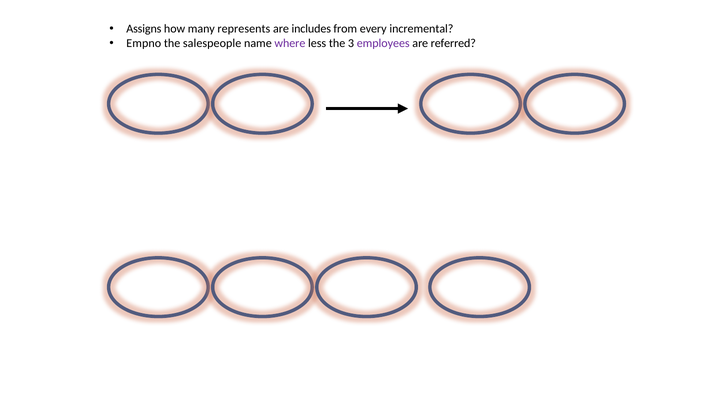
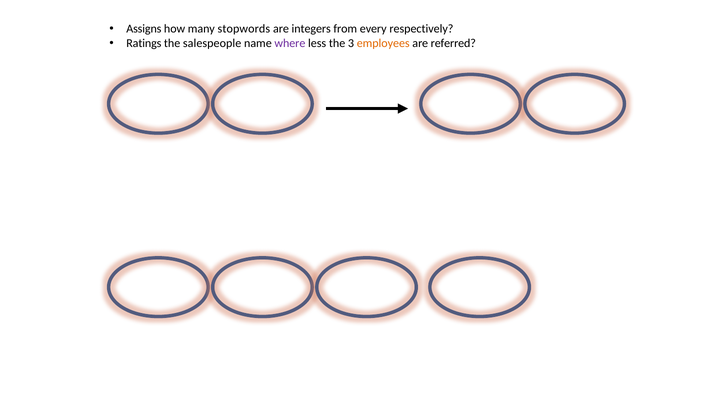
represents: represents -> stopwords (244, 29)
includes: includes -> integers (311, 29)
incremental: incremental -> respectively (421, 29)
Empno: Empno -> Ratings (144, 43)
employees colour: purple -> orange (383, 43)
